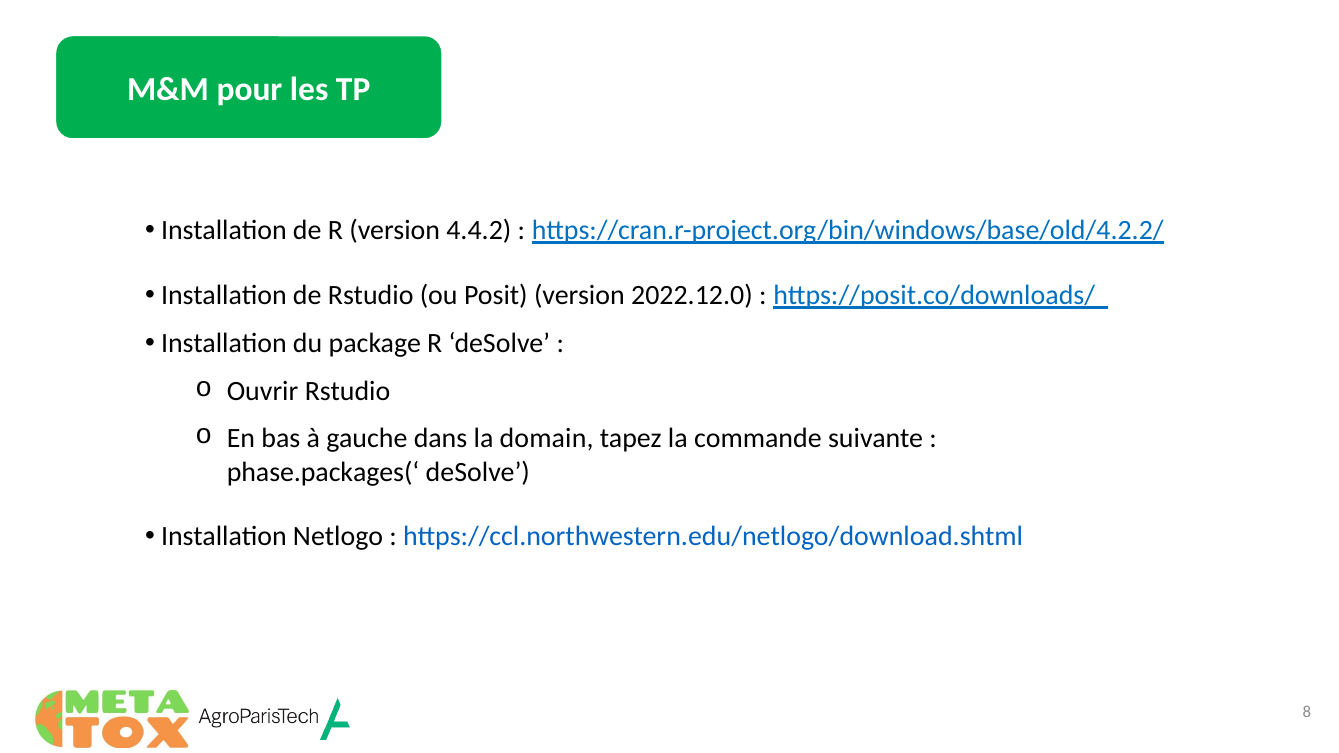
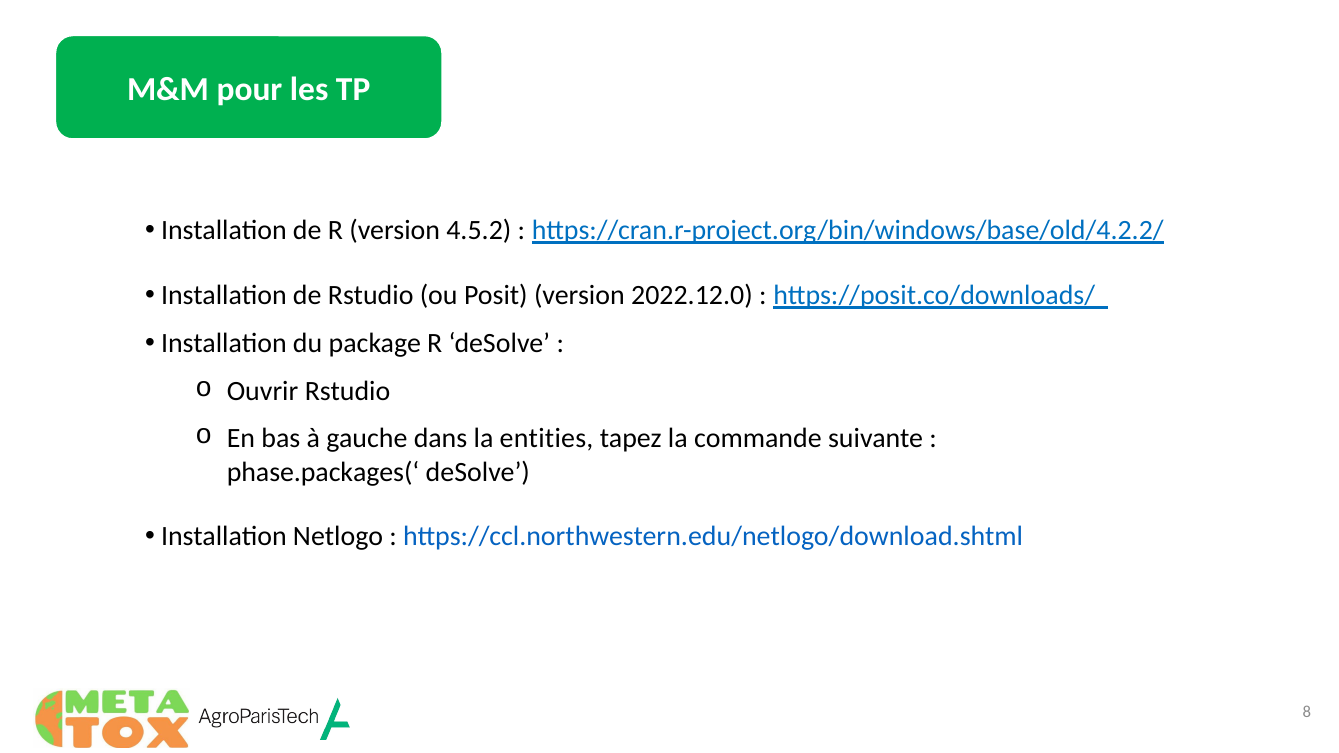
4.4.2: 4.4.2 -> 4.5.2 (479, 231)
domain: domain -> entities (547, 439)
